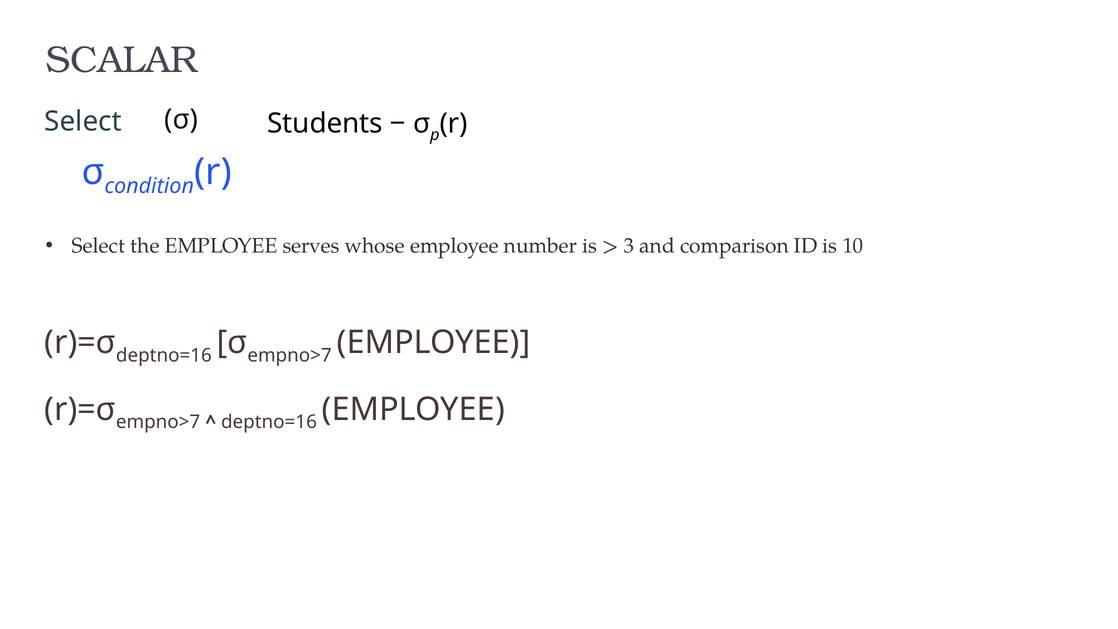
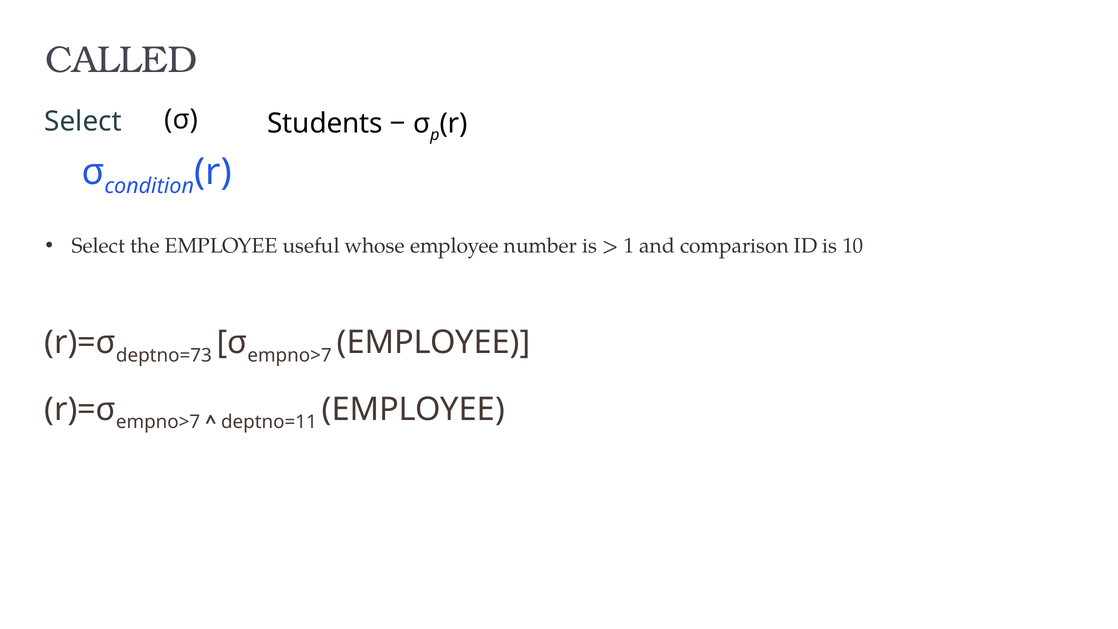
SCALAR: SCALAR -> CALLED (121, 60)
serves: serves -> useful (311, 246)
3: 3 -> 1 (629, 246)
deptno=16: deptno=16 -> deptno=73 (164, 355)
deptno=16: deptno=16 -> deptno=11 (269, 422)
